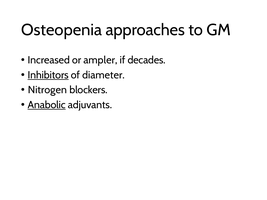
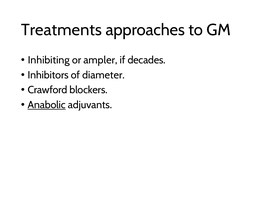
Osteopenia: Osteopenia -> Treatments (61, 30)
Increased: Increased -> Inhibiting (49, 60)
Inhibitors underline: present -> none (48, 75)
Nitrogen: Nitrogen -> Crawford (47, 90)
